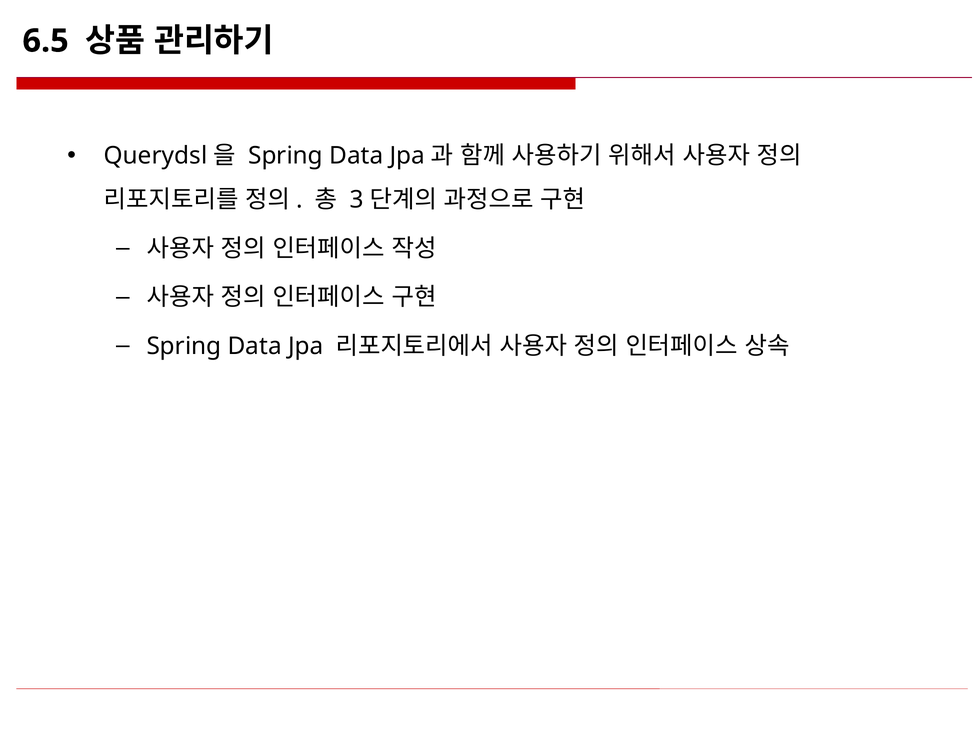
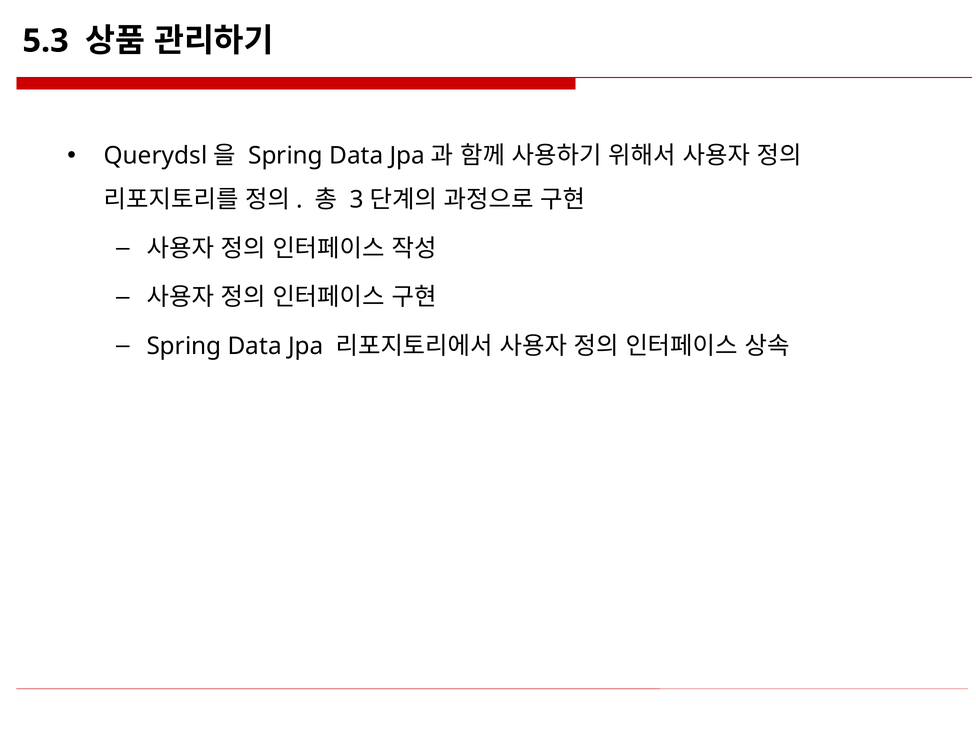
6.5: 6.5 -> 5.3 (46, 41)
